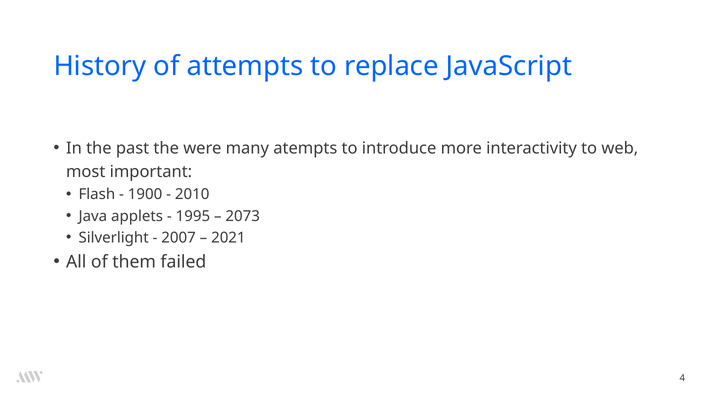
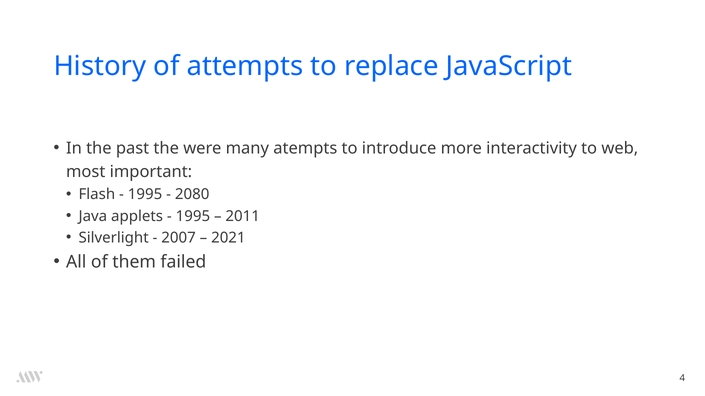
1900: 1900 -> 1995 (145, 195)
2010: 2010 -> 2080 (192, 195)
2073: 2073 -> 2011 (243, 216)
